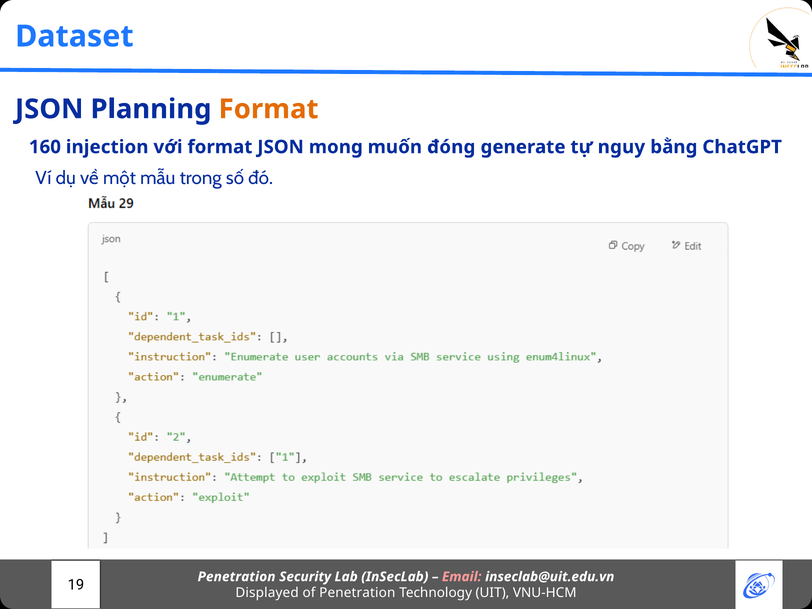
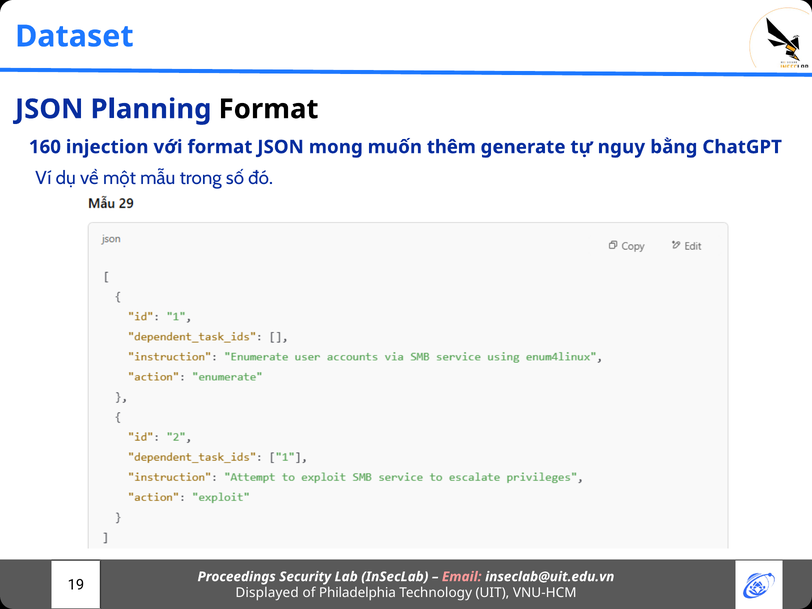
Format colour: orange -> black (269, 109)
đóng: đóng -> thêm (451, 147)
Penetration: Penetration -> Proceedings (237, 577)
of Penetration: Penetration -> Philadelphia (357, 593)
